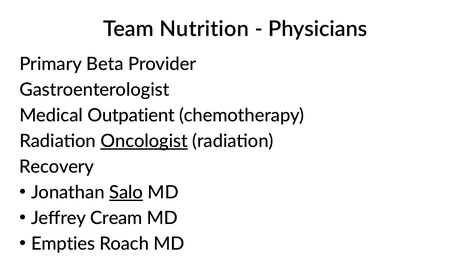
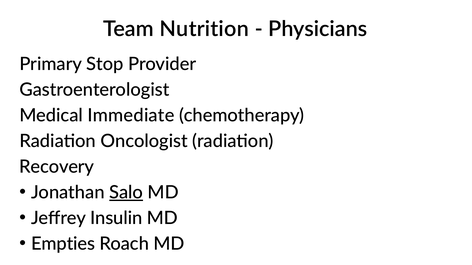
Beta: Beta -> Stop (105, 64)
Outpatient: Outpatient -> Immediate (131, 116)
Oncologist underline: present -> none (144, 141)
Cream: Cream -> Insulin (116, 219)
